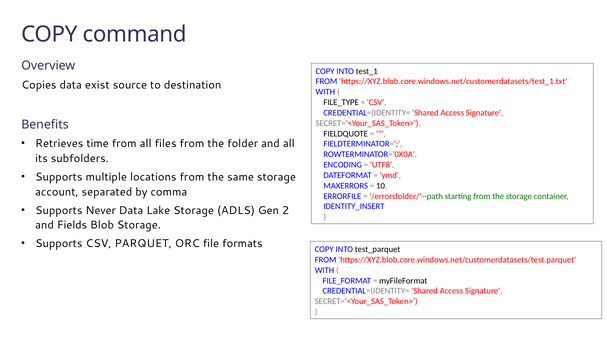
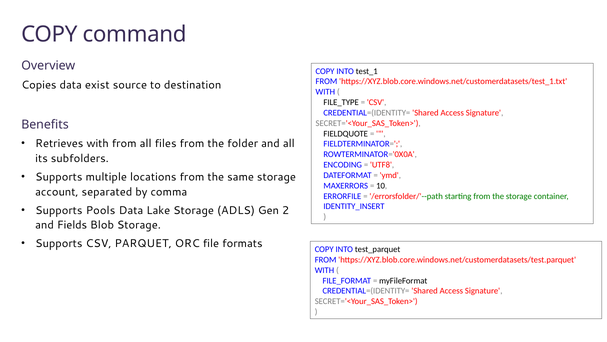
Retrieves time: time -> with (98, 144)
Never: Never -> Pools (101, 210)
